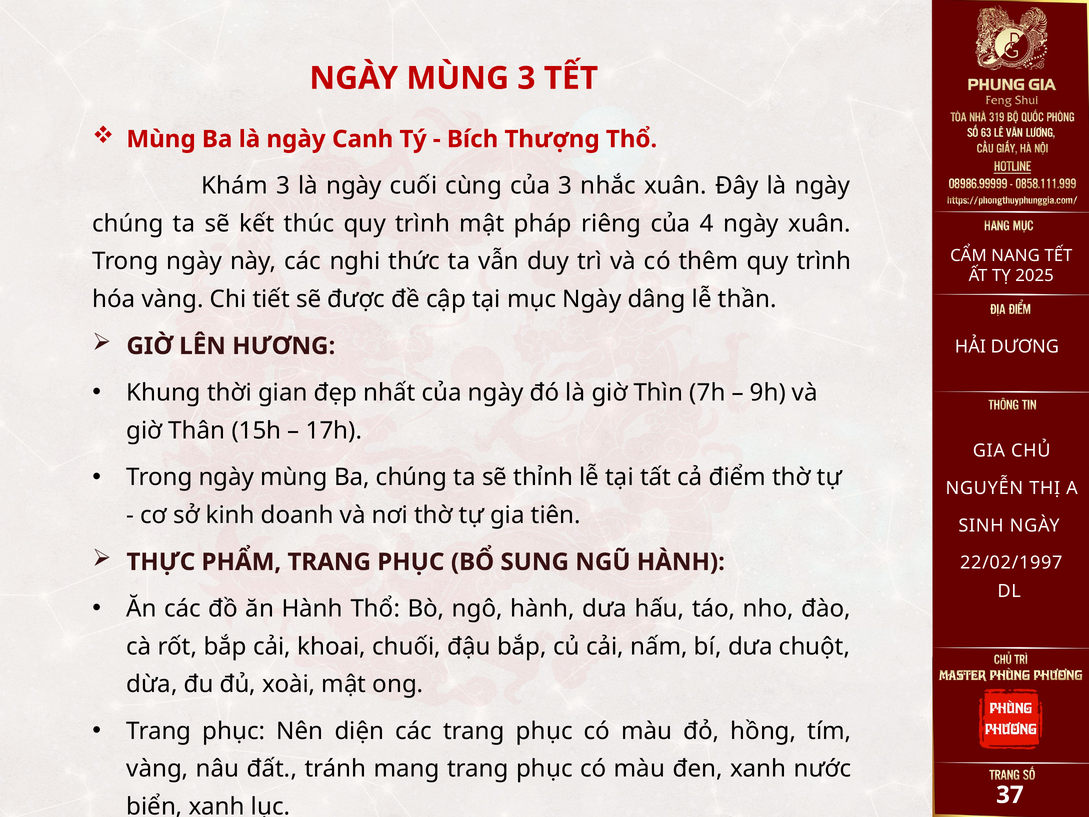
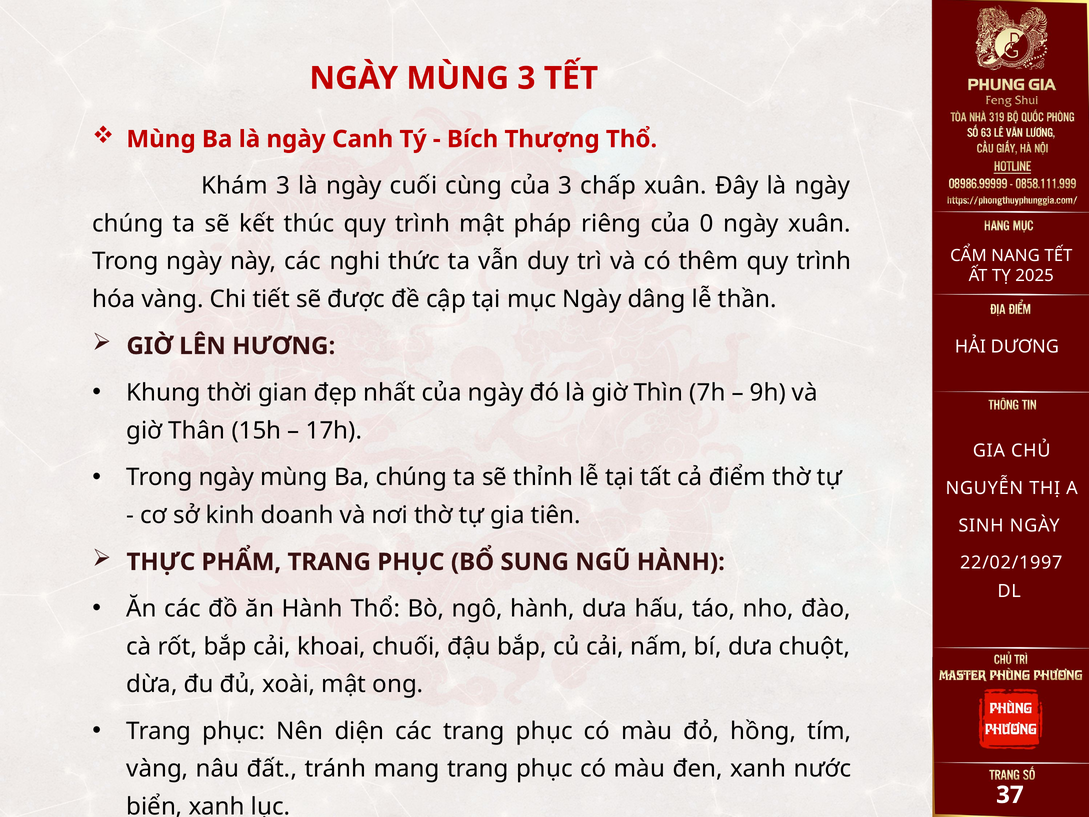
nhắc: nhắc -> chấp (608, 186)
4: 4 -> 0 (707, 224)
